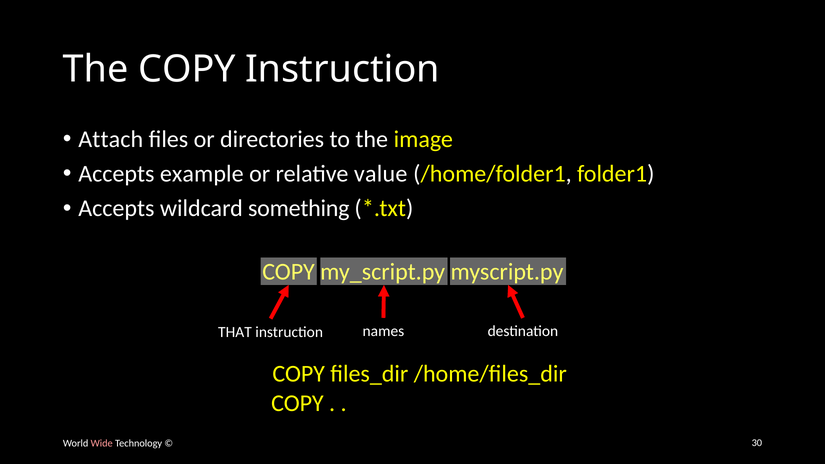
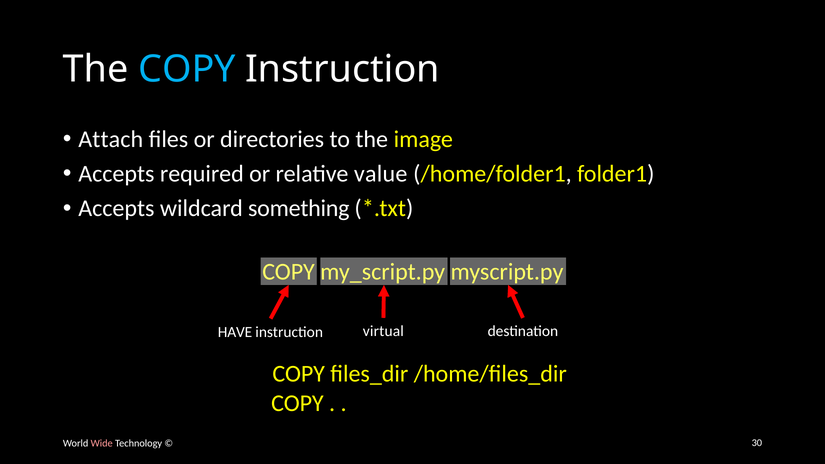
COPY colour: white -> light blue (187, 69)
example: example -> required (202, 174)
names: names -> virtual (383, 331)
THAT: THAT -> HAVE (235, 332)
